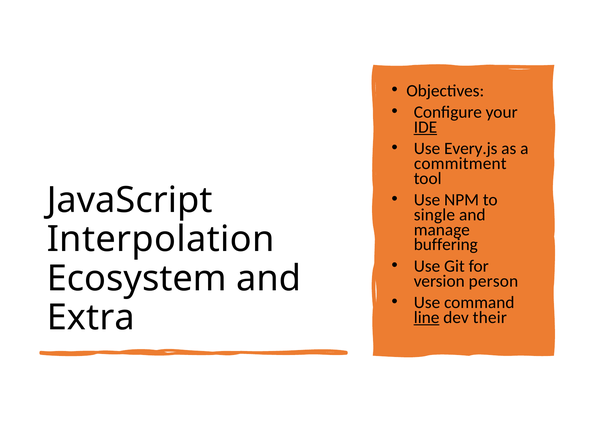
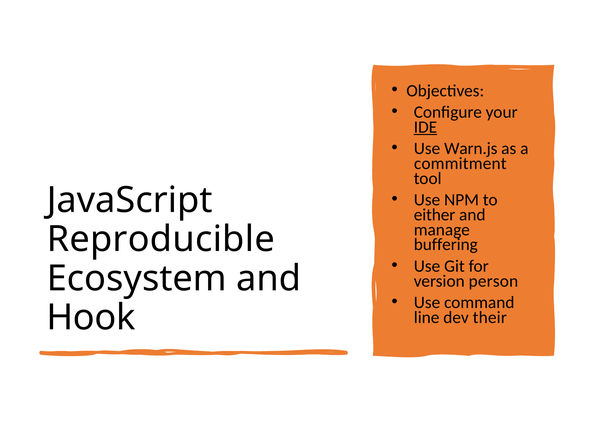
Every.js: Every.js -> Warn.js (471, 149)
single: single -> either (435, 215)
Interpolation: Interpolation -> Reproducible (161, 240)
Extra: Extra -> Hook (91, 318)
line underline: present -> none (427, 318)
